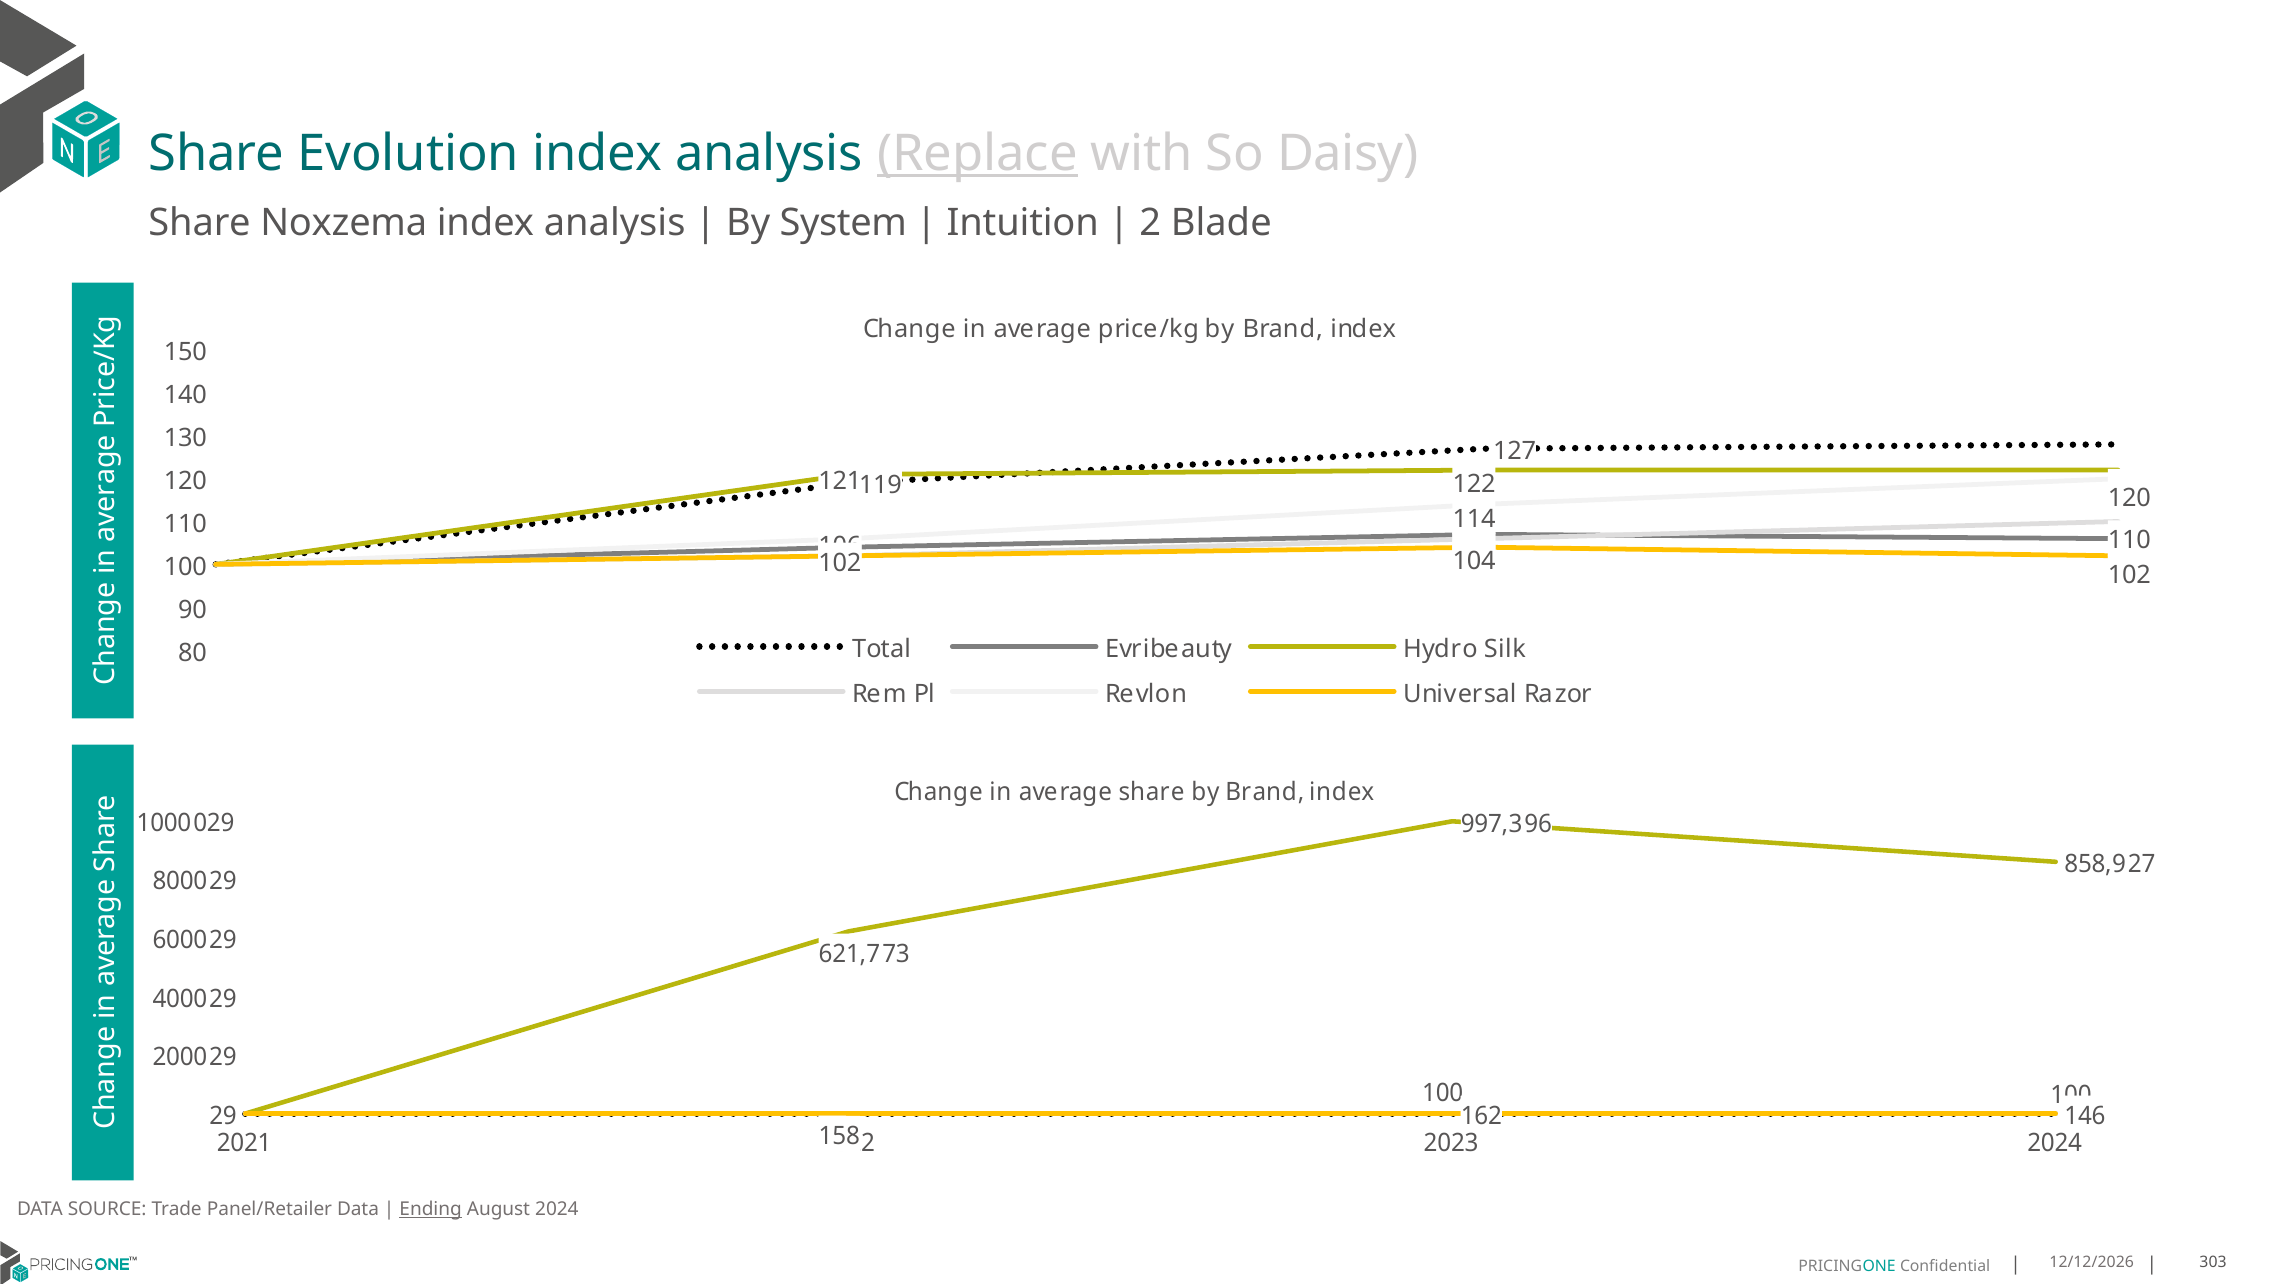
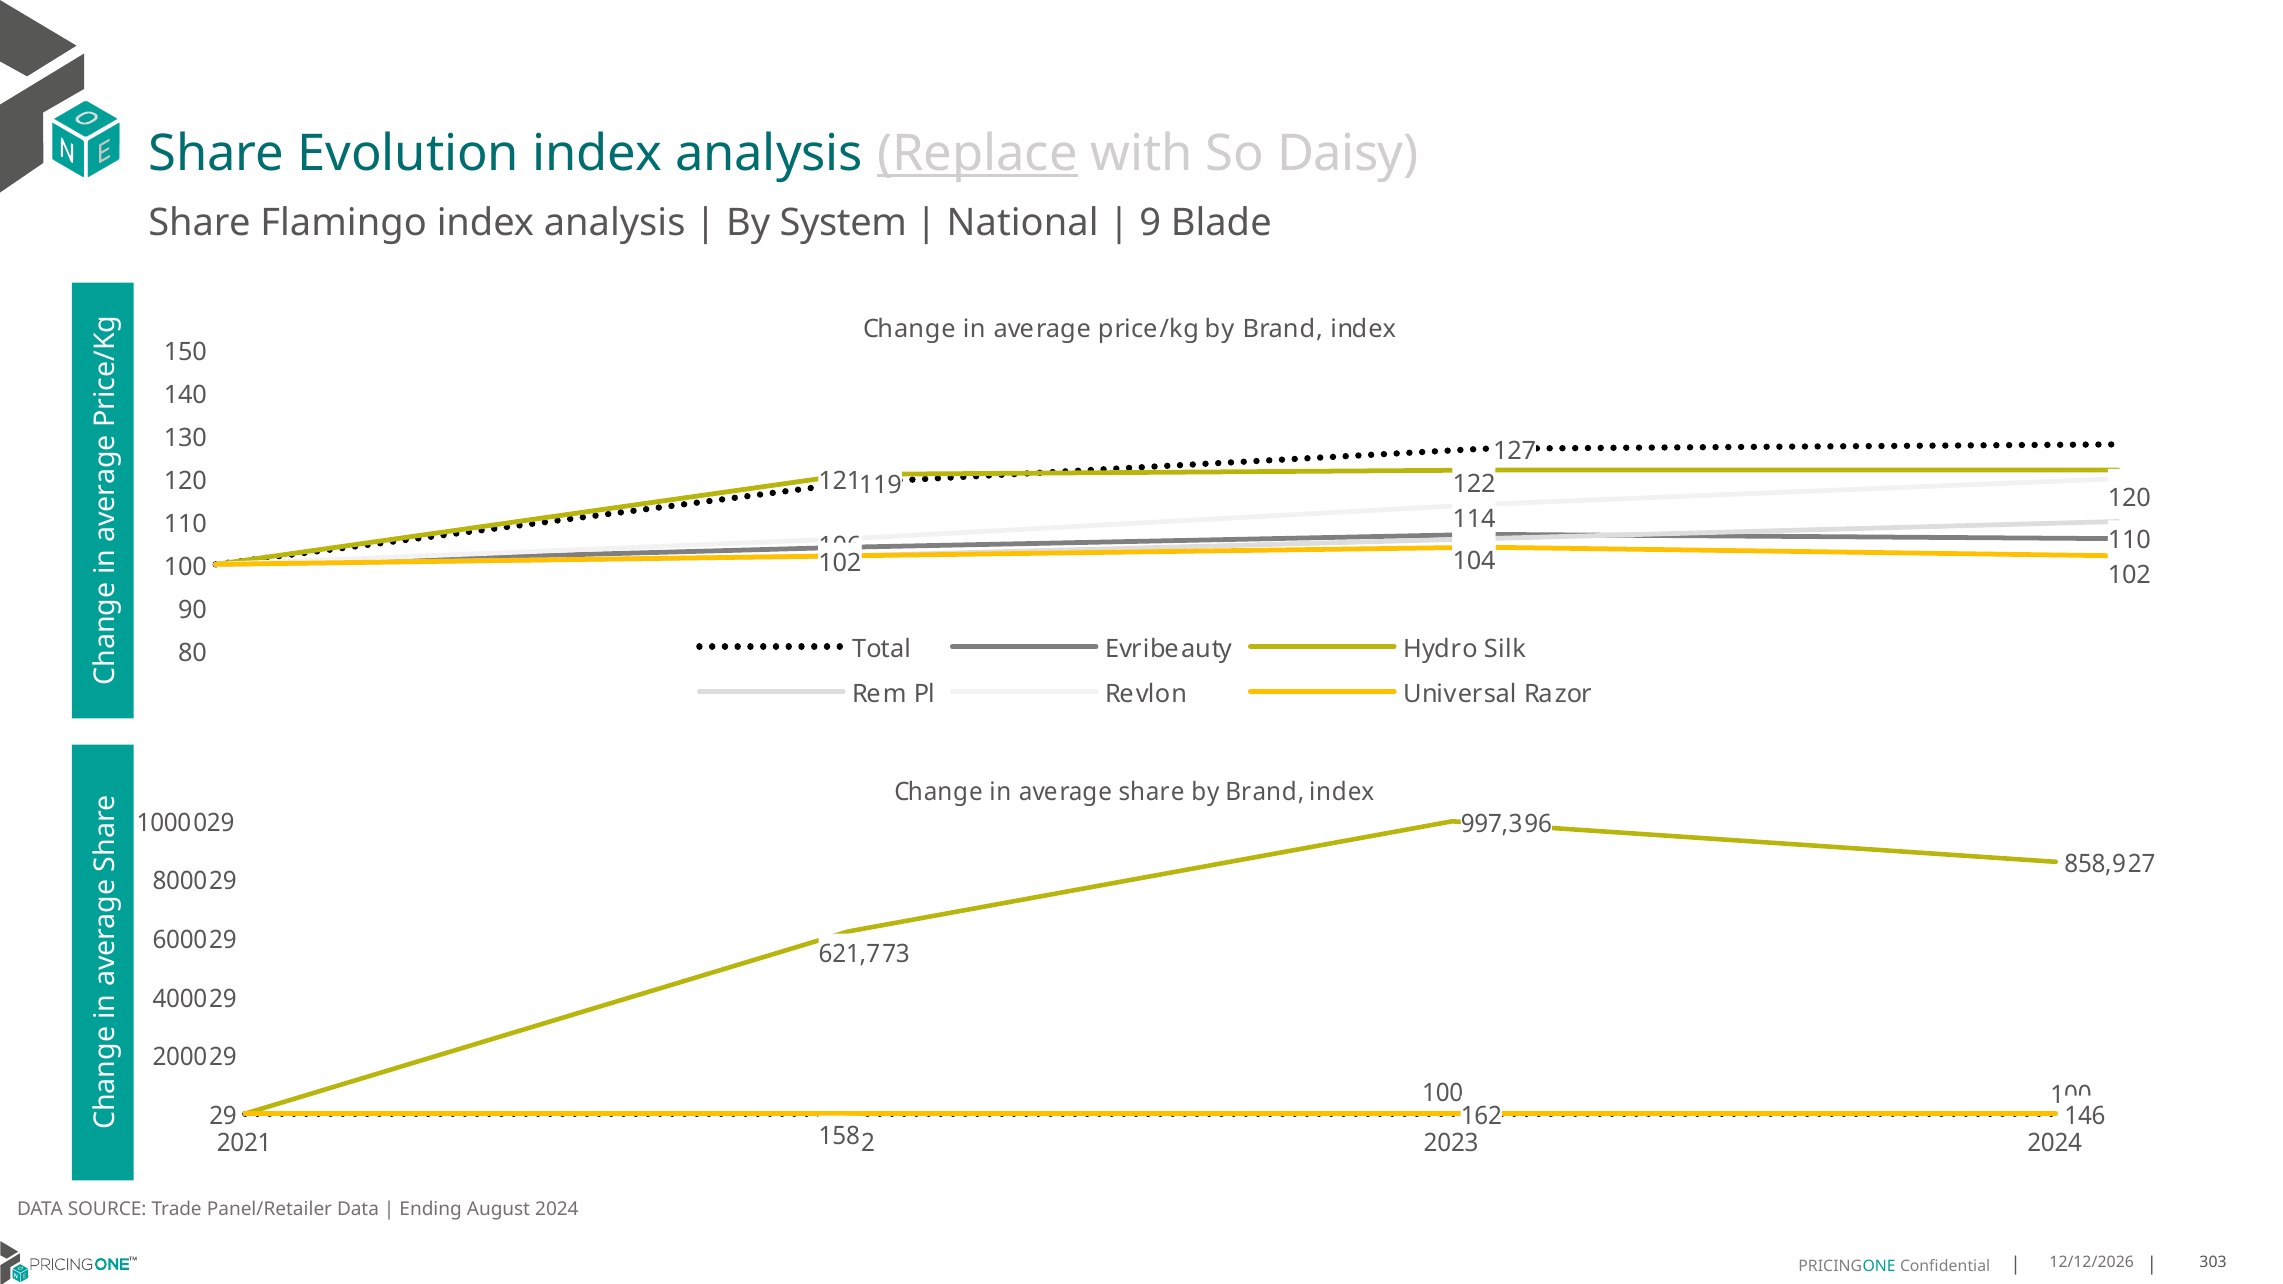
Noxzema: Noxzema -> Flamingo (344, 223)
Intuition: Intuition -> National (1023, 223)
2: 2 -> 9 (1150, 223)
Ending underline: present -> none (431, 1210)
